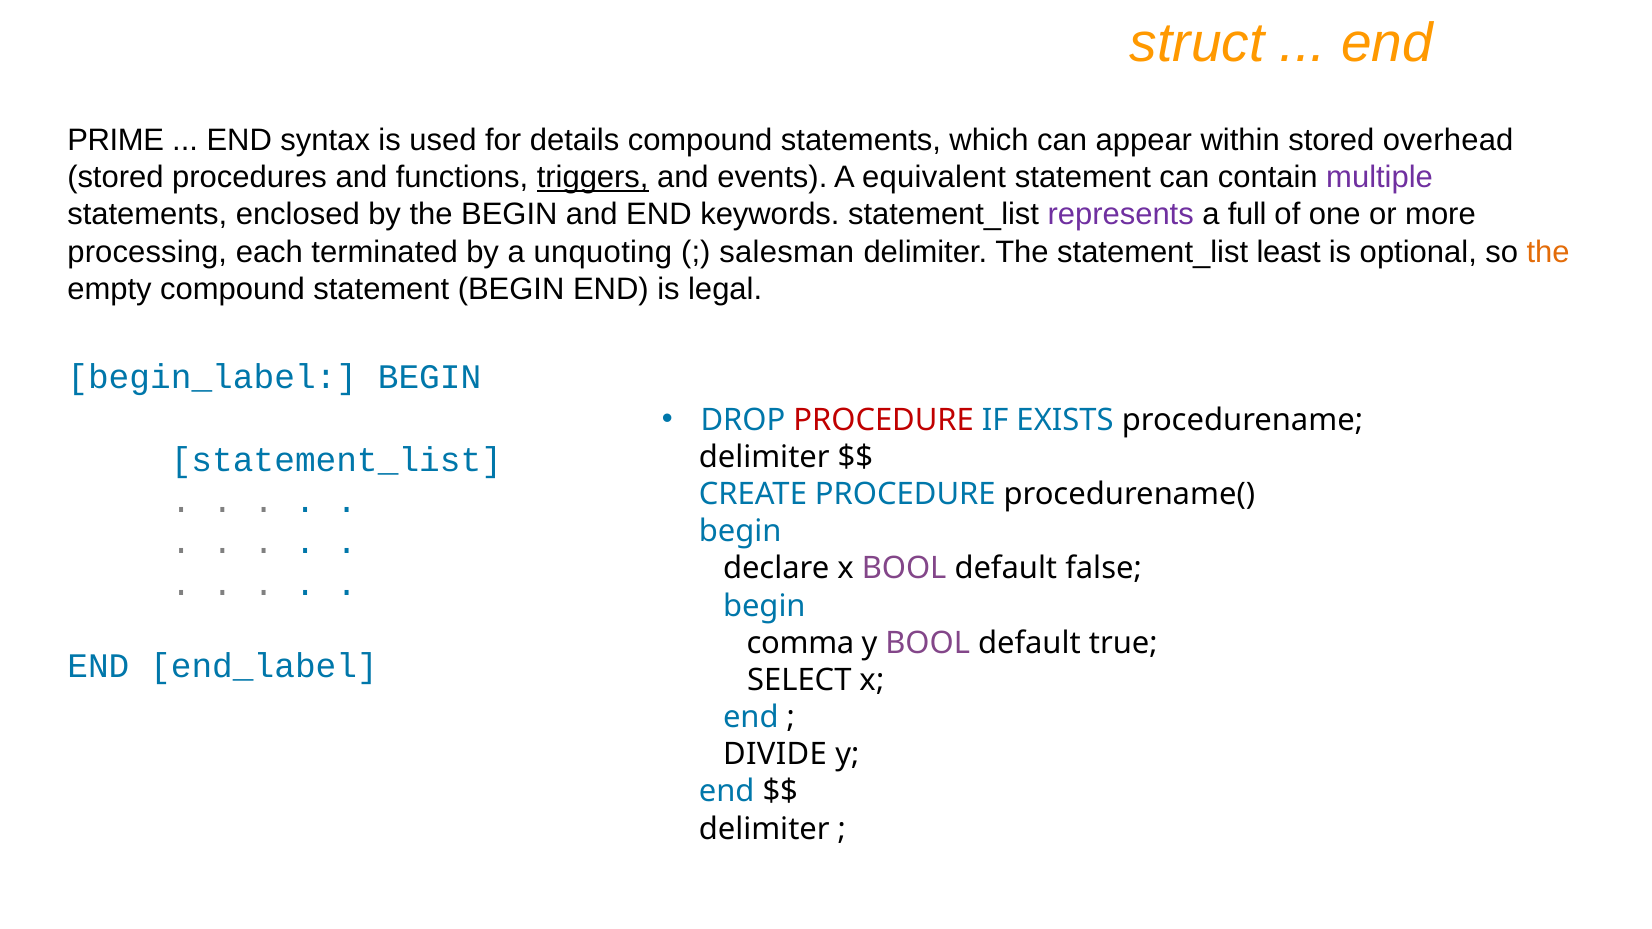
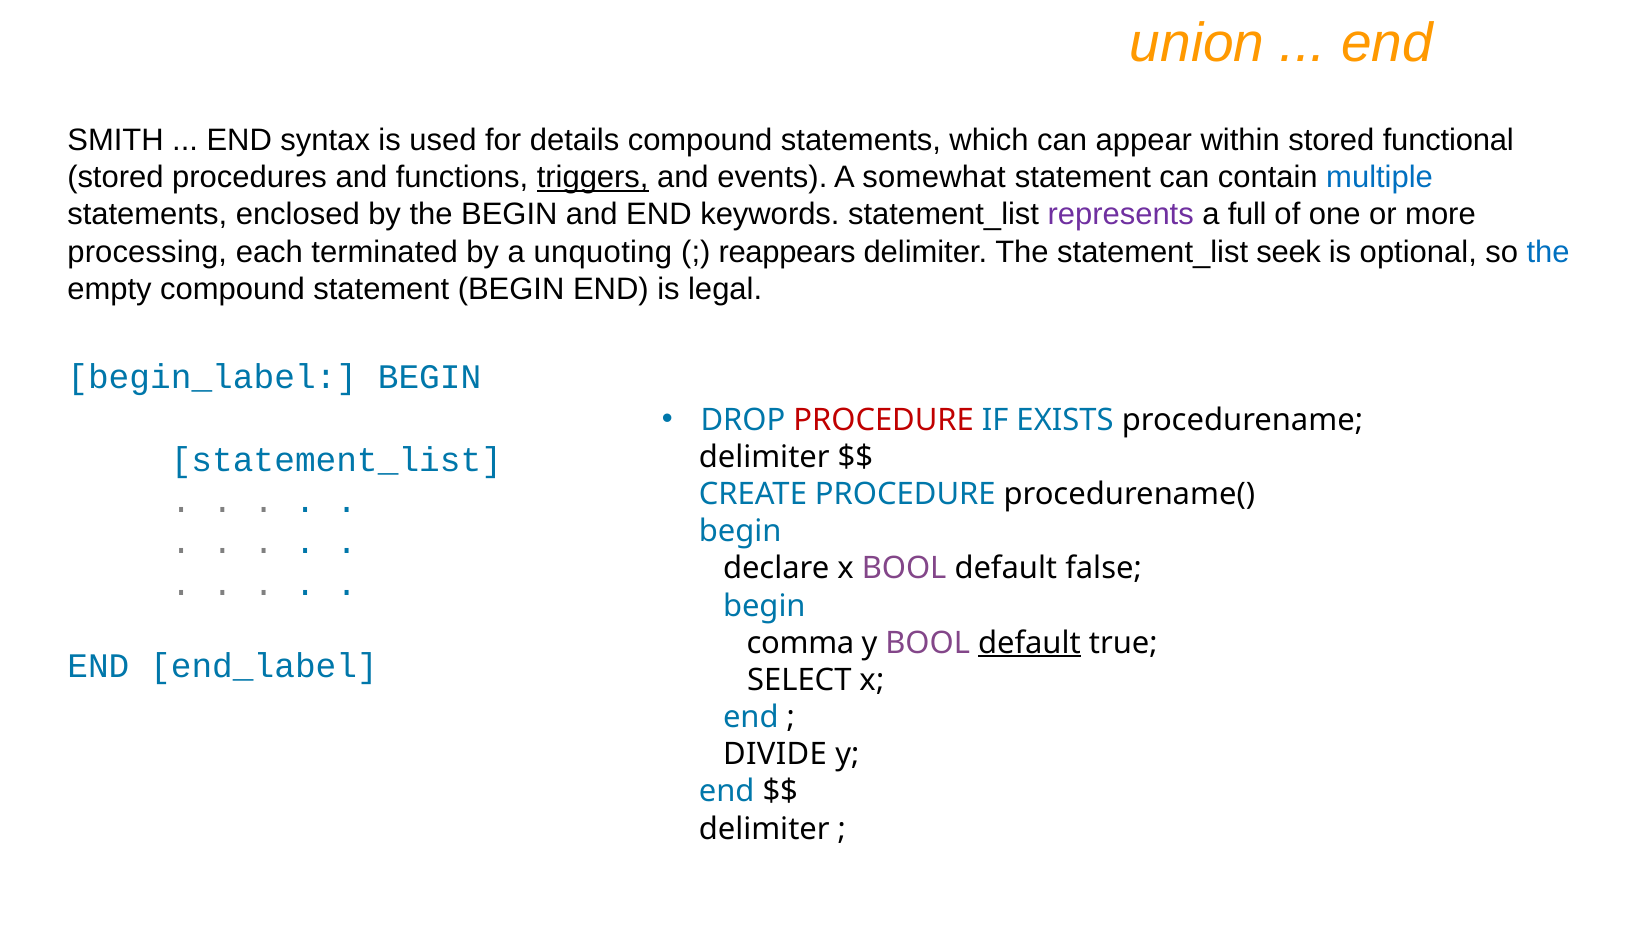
struct: struct -> union (1197, 43)
PRIME: PRIME -> SMITH (116, 140)
overhead: overhead -> functional (1448, 140)
equivalent: equivalent -> somewhat (934, 178)
multiple colour: purple -> blue (1380, 178)
salesman: salesman -> reappears (787, 252)
least: least -> seek (1289, 252)
the colour: orange -> blue (1548, 252)
default underline: none -> present (1029, 643)
